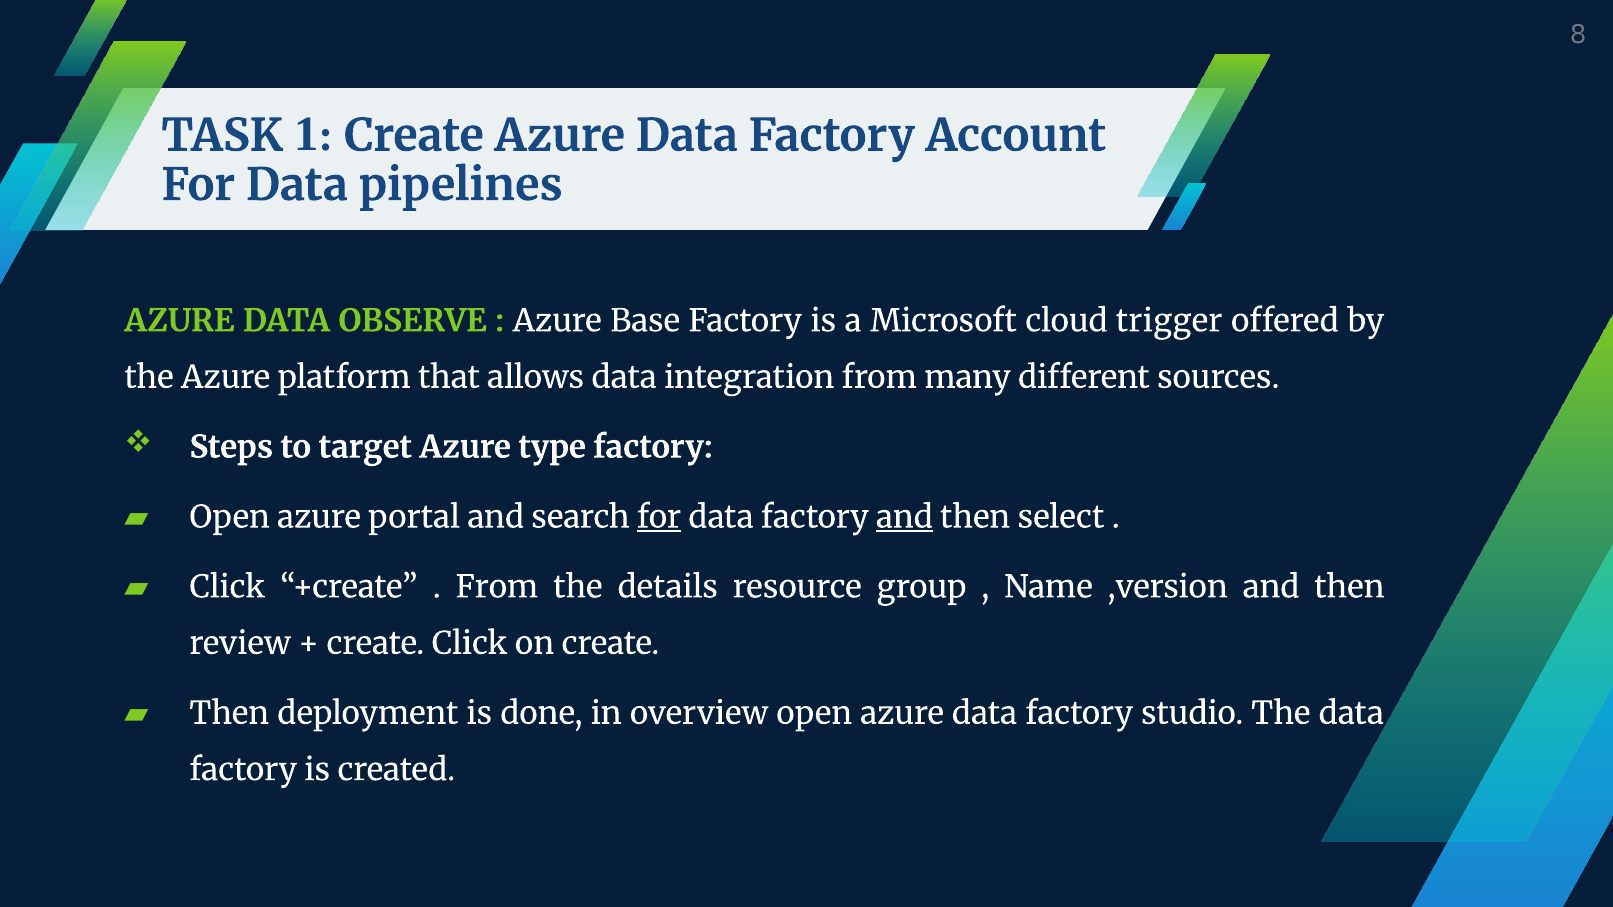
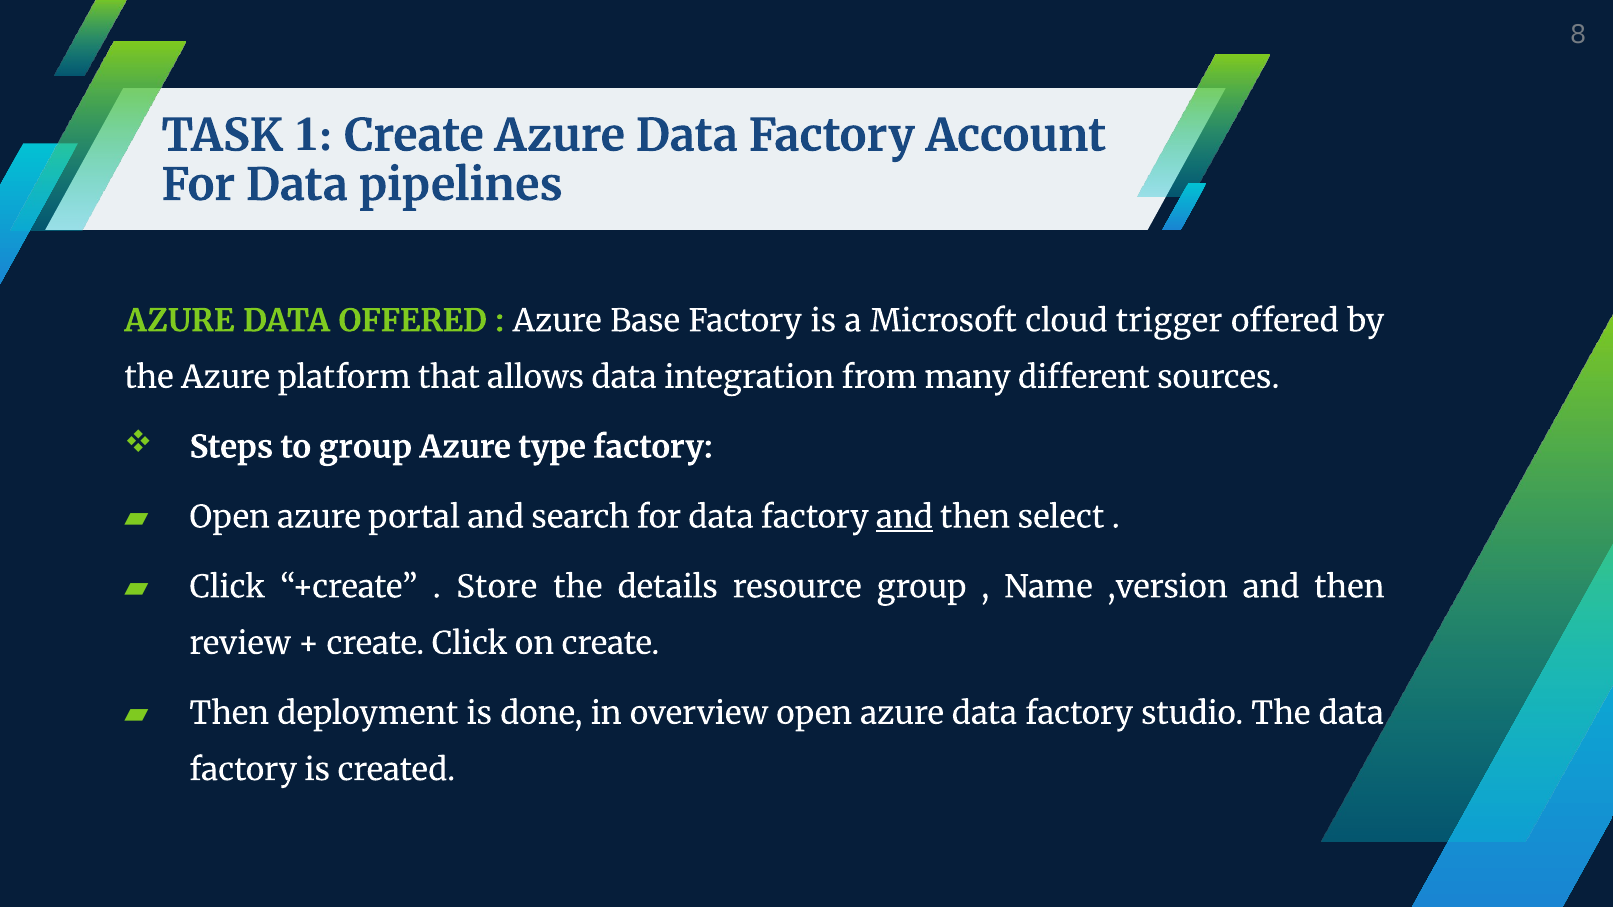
DATA OBSERVE: OBSERVE -> OFFERED (413, 321)
to target: target -> group (365, 448)
for underline: present -> none (659, 517)
From: From -> Store (497, 587)
